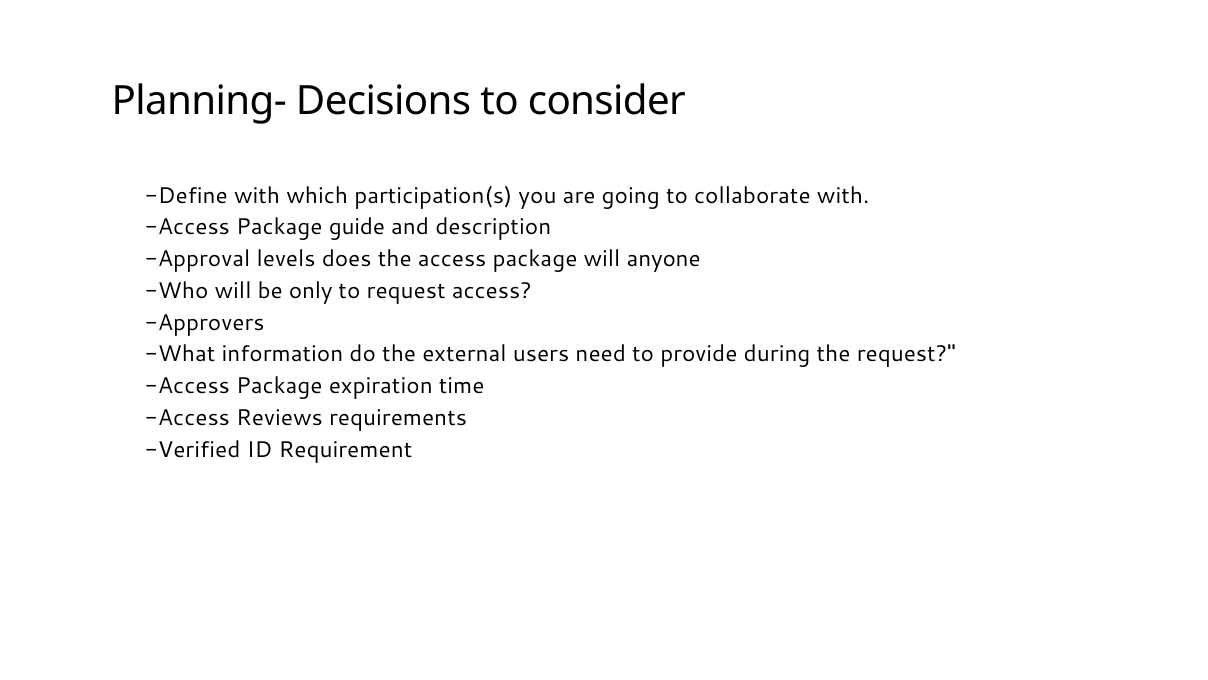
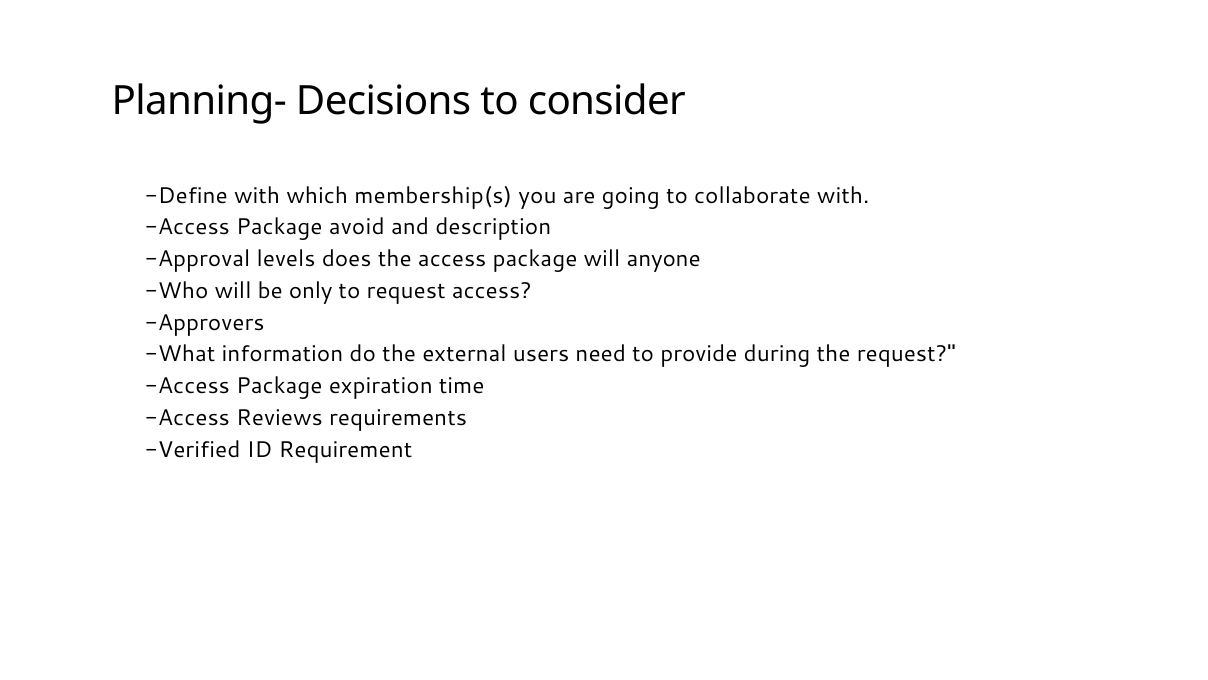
participation(s: participation(s -> membership(s (433, 196)
guide: guide -> avoid (357, 227)
